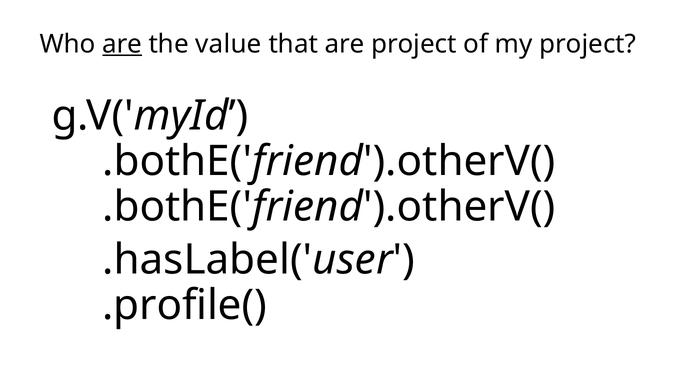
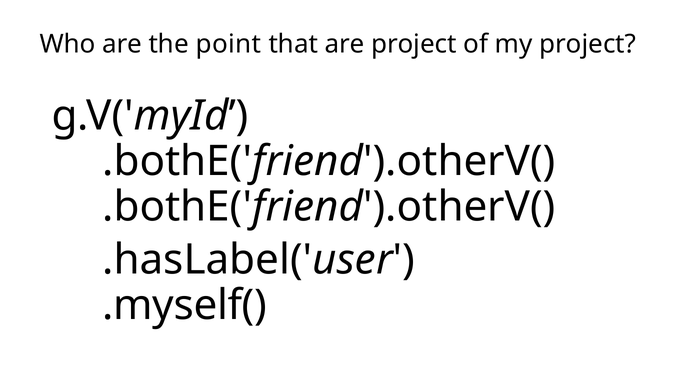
are underline: present -> none (122, 44)
value: value -> point (229, 44)
.profile(: .profile( -> .myself( (185, 305)
